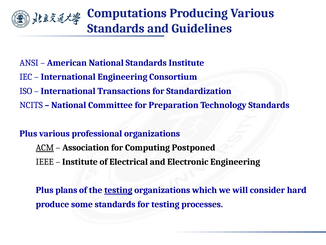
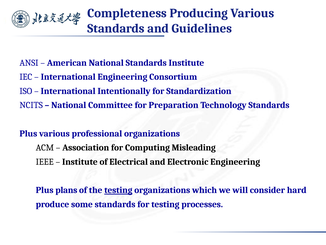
Computations: Computations -> Completeness (127, 13)
Transactions: Transactions -> Intentionally (124, 91)
ACM underline: present -> none (45, 147)
Postponed: Postponed -> Misleading (194, 147)
